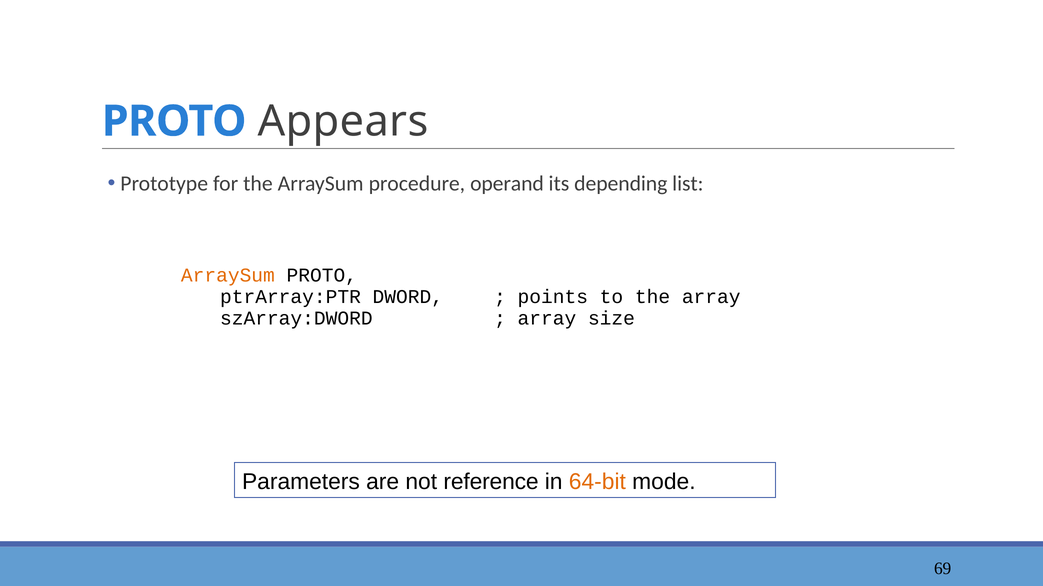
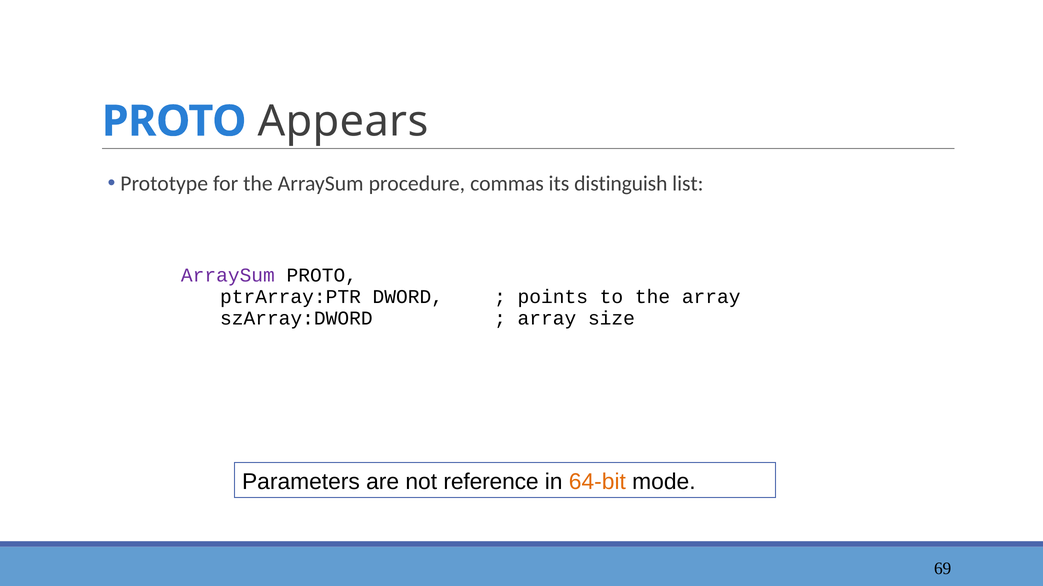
operand: operand -> commas (507, 184)
depending: depending -> distinguish (621, 184)
ArraySum colour: orange -> purple (228, 276)
